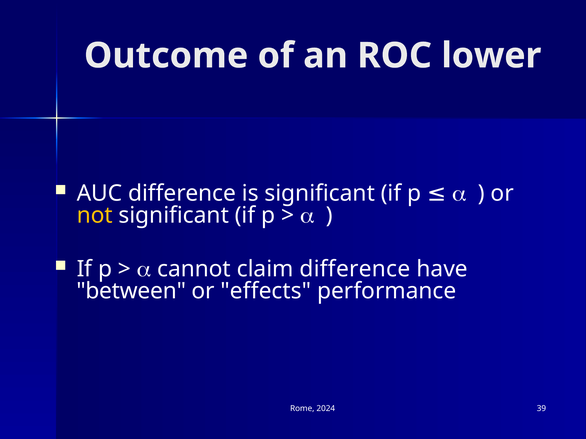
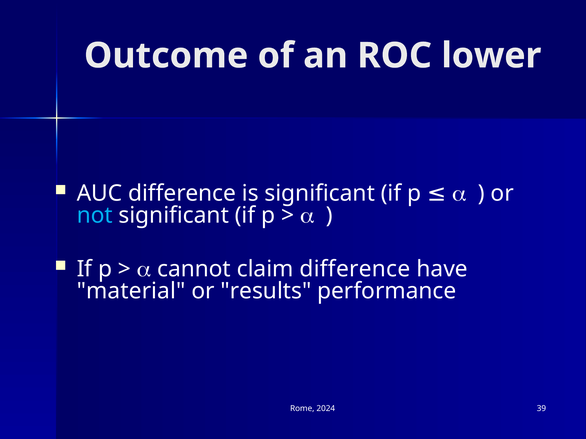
not colour: yellow -> light blue (95, 216)
between: between -> material (131, 291)
effects: effects -> results (266, 291)
